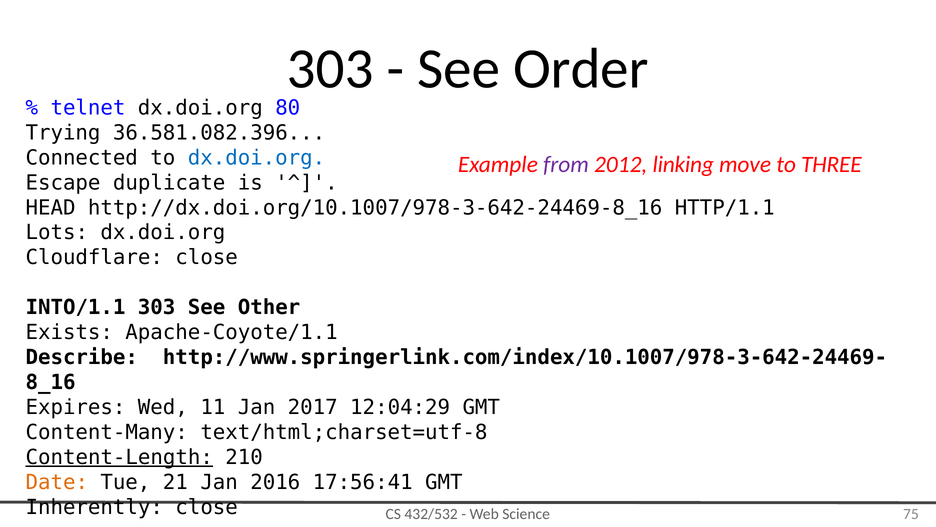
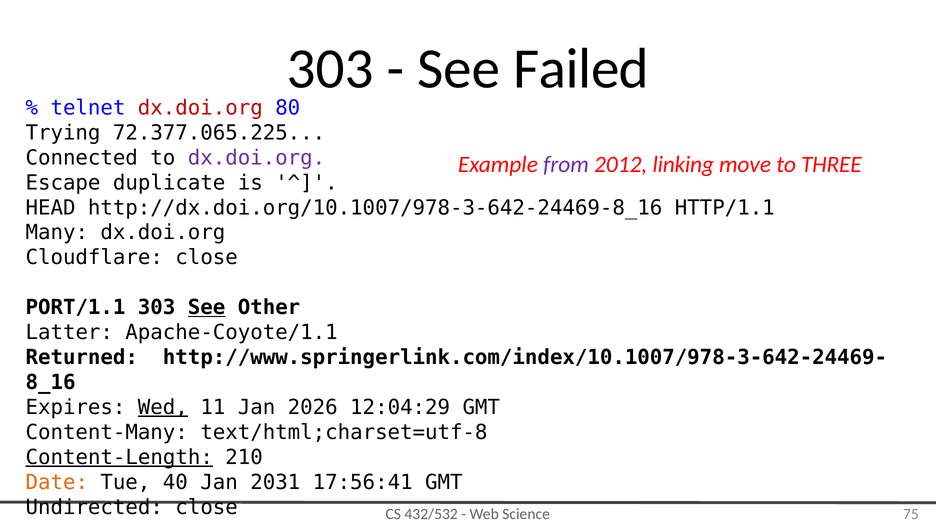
Order: Order -> Failed (581, 69)
dx.doi.org colour: black -> red (200, 108)
36.581.082.396: 36.581.082.396 -> 72.377.065.225 (219, 133)
dx.doi.org colour: blue -> purple (257, 158)
Lots: Lots -> Many (57, 232)
INTO/1.1: INTO/1.1 -> PORT/1.1 (76, 307)
See underline: none -> present (207, 307)
Exists: Exists -> Latter (69, 332)
Describe: Describe -> Returned (82, 357)
Wed underline: none -> present (163, 407)
2017: 2017 -> 2026 (313, 407)
21: 21 -> 40 (175, 482)
2016: 2016 -> 2031 (275, 482)
Inherently: Inherently -> Undirected (94, 507)
